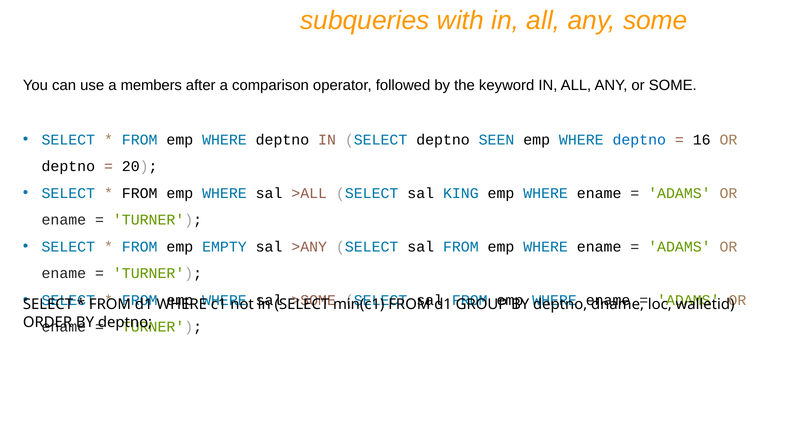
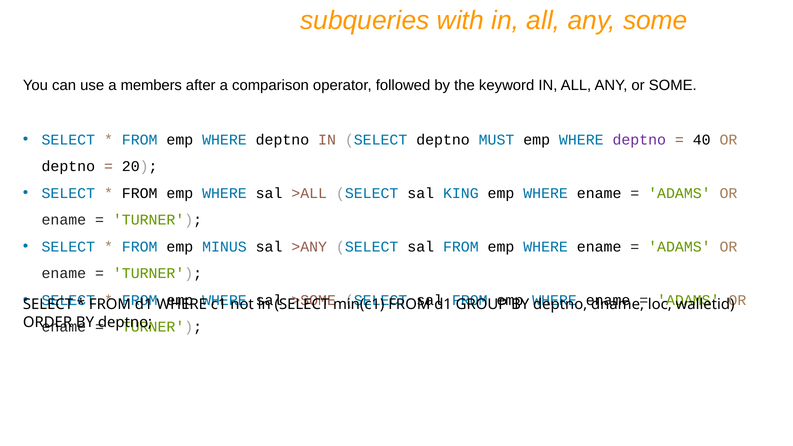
SEEN: SEEN -> MUST (497, 140)
deptno colour: blue -> purple (639, 140)
16: 16 -> 40 (702, 140)
EMPTY: EMPTY -> MINUS (224, 247)
